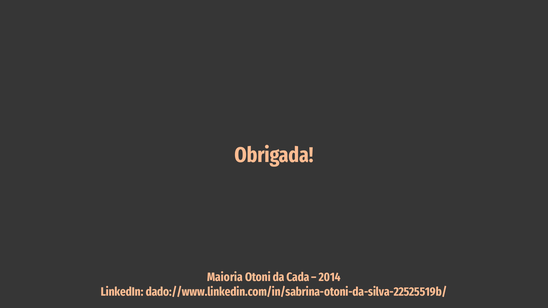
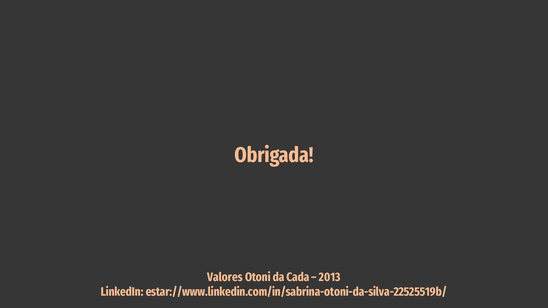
Maioria: Maioria -> Valores (225, 277)
2014: 2014 -> 2013 (330, 277)
dado://www.linkedin.com/in/sabrina-otoni-da-silva-22525519b/: dado://www.linkedin.com/in/sabrina-otoni-da-silva-22525519b/ -> estar://www.linkedin.com/in/sabrina-otoni-da-silva-22525519b/ (296, 292)
